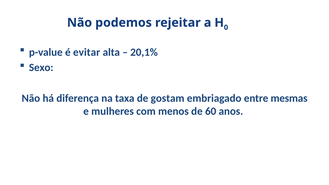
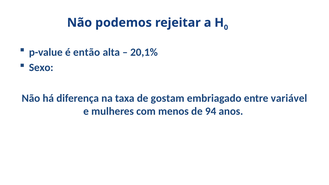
evitar: evitar -> então (87, 52)
mesmas: mesmas -> variável (289, 98)
60: 60 -> 94 (211, 111)
